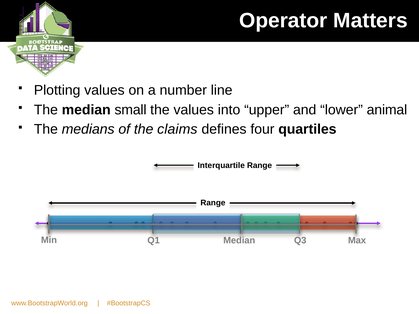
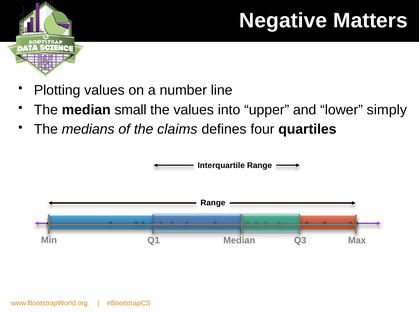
Operator: Operator -> Negative (283, 21)
animal: animal -> simply (387, 110)
